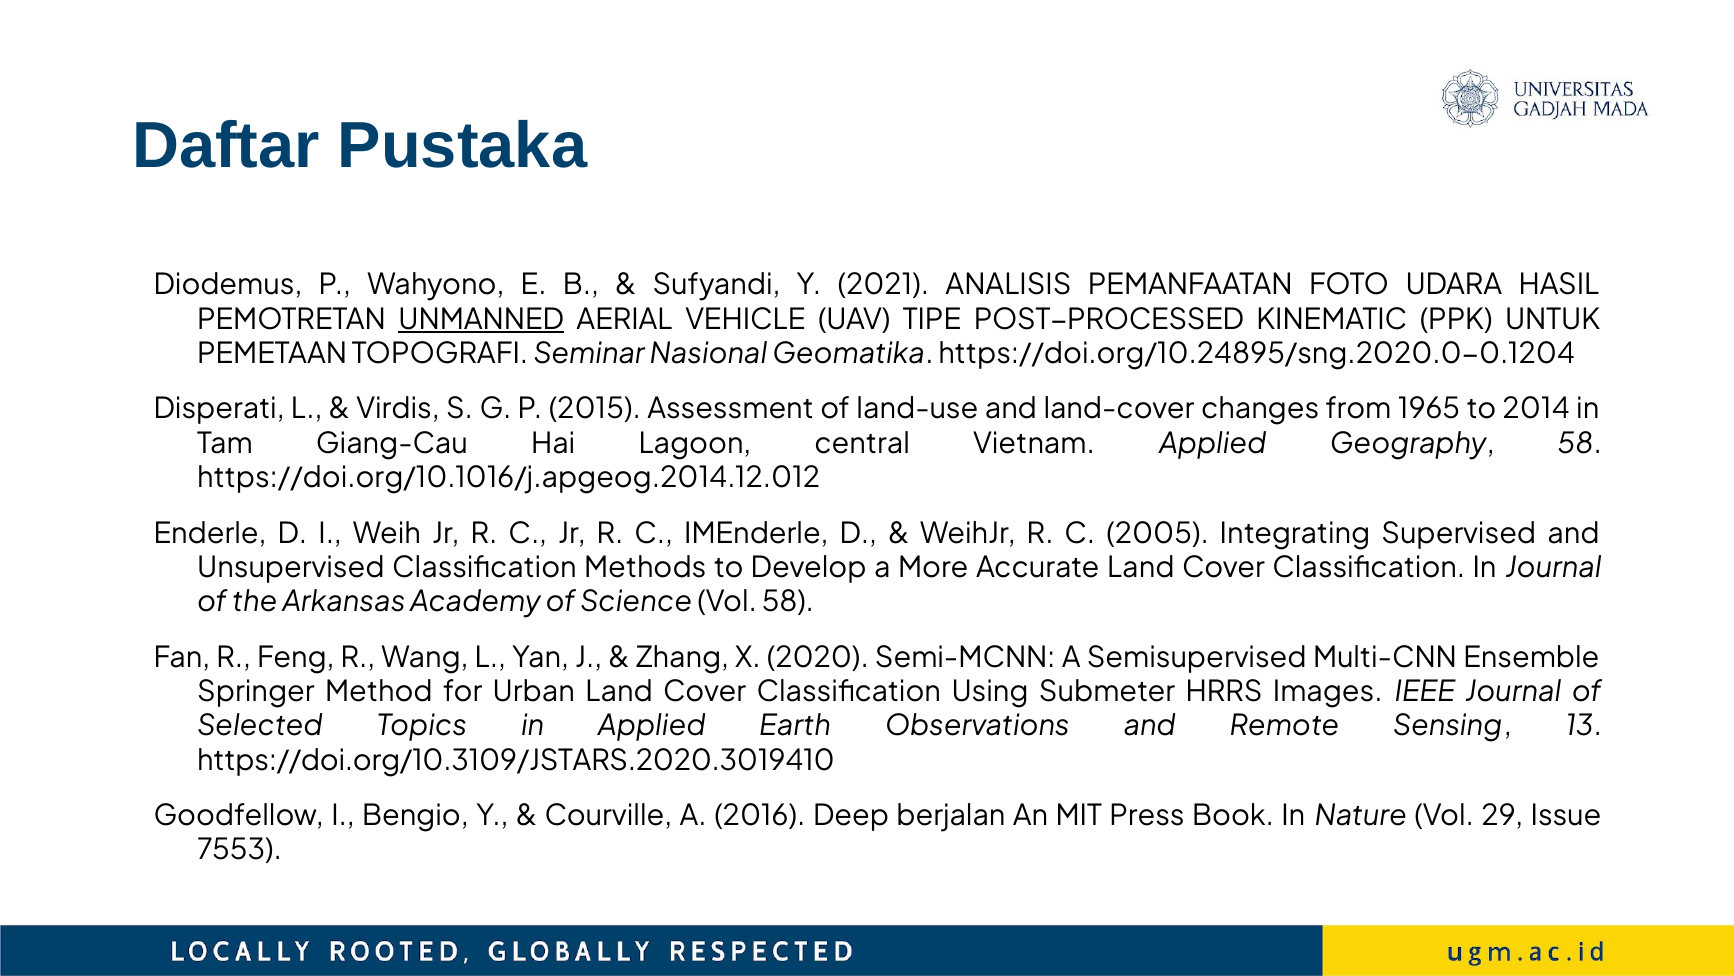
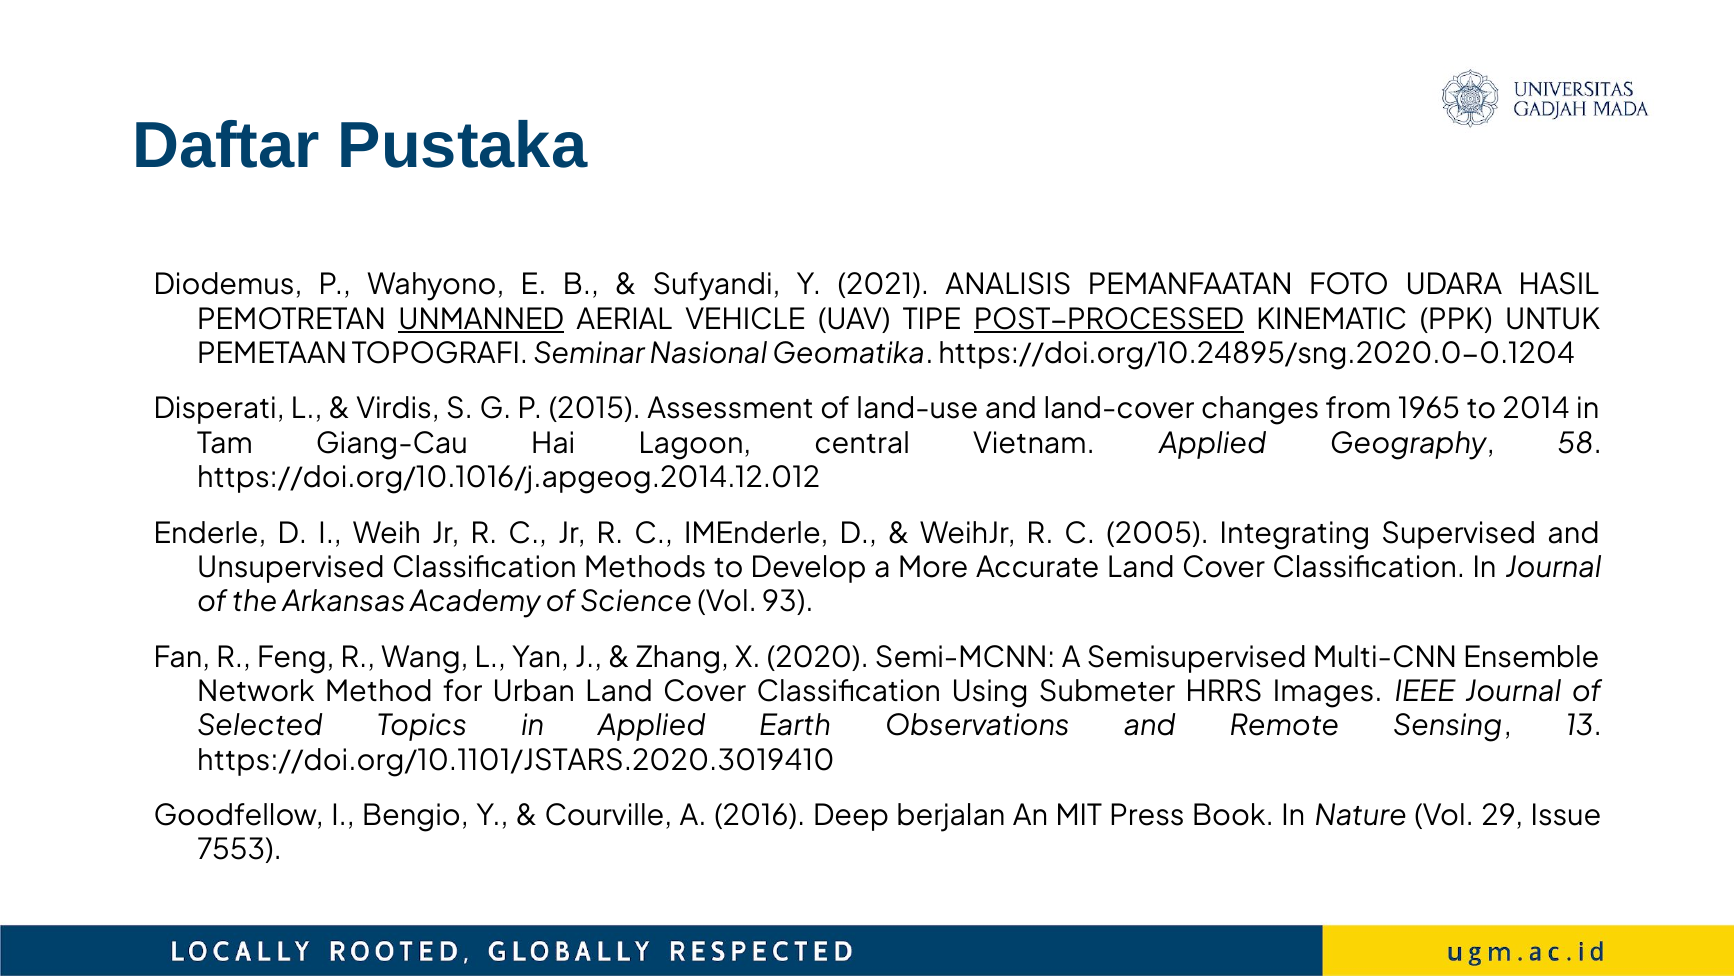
POST-PROCESSED underline: none -> present (1109, 319)
Vol 58: 58 -> 93 (788, 602)
Springer: Springer -> Network (256, 691)
https://doi.org/10.3109/JSTARS.2020.3019410: https://doi.org/10.3109/JSTARS.2020.3019410 -> https://doi.org/10.1101/JSTARS.2020.3019410 (516, 760)
